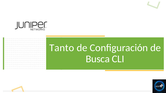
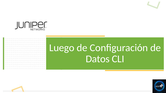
Tanto: Tanto -> Luego (62, 48)
Busca: Busca -> Datos (98, 59)
